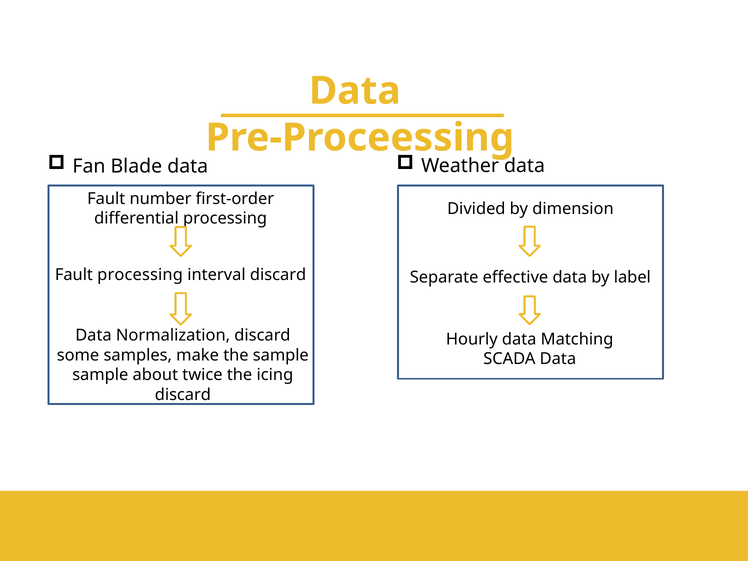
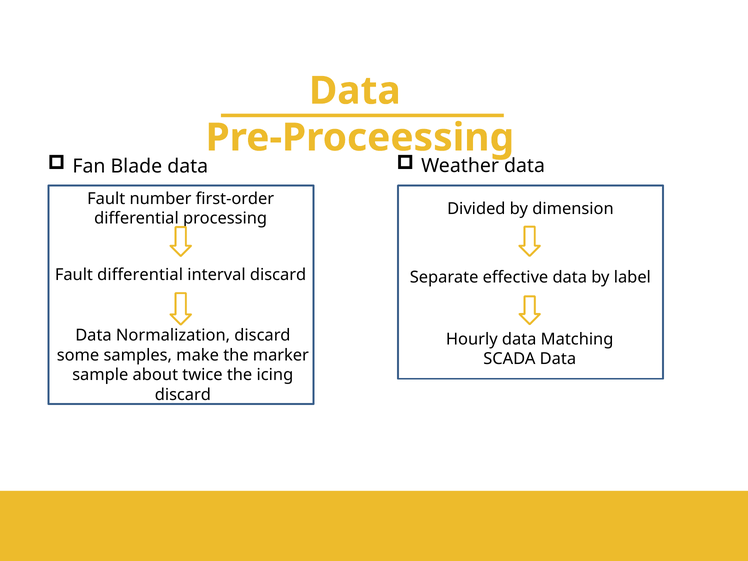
Fault processing: processing -> differential (140, 275)
the sample: sample -> marker (281, 355)
